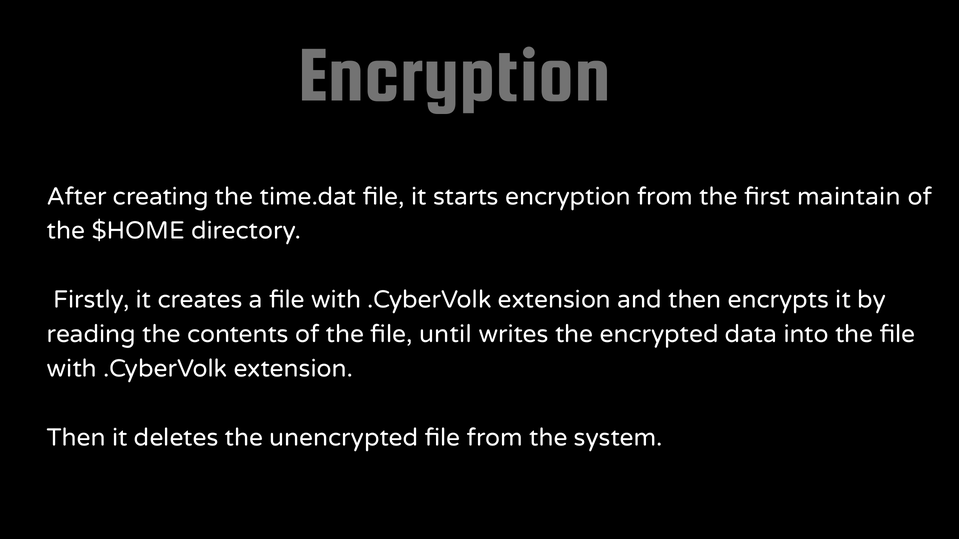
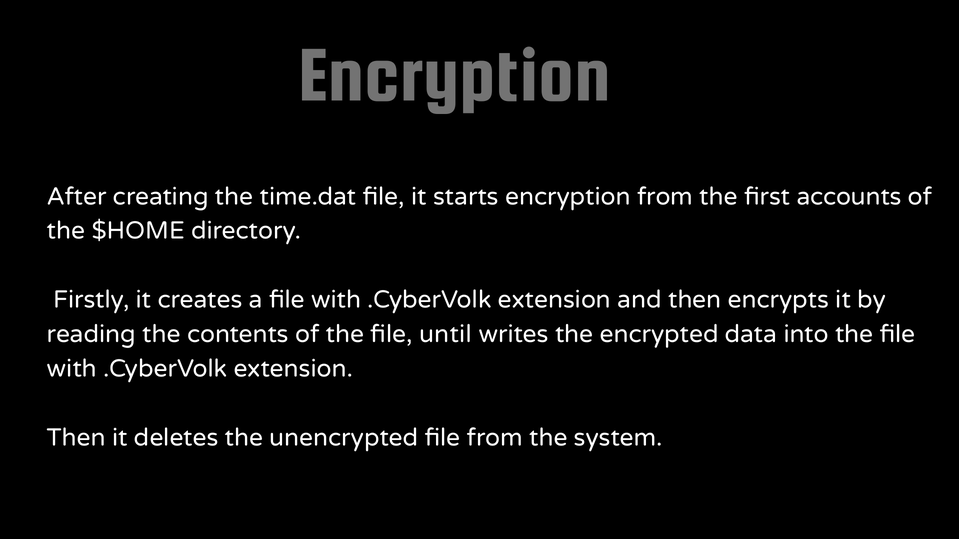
maintain: maintain -> accounts (849, 197)
